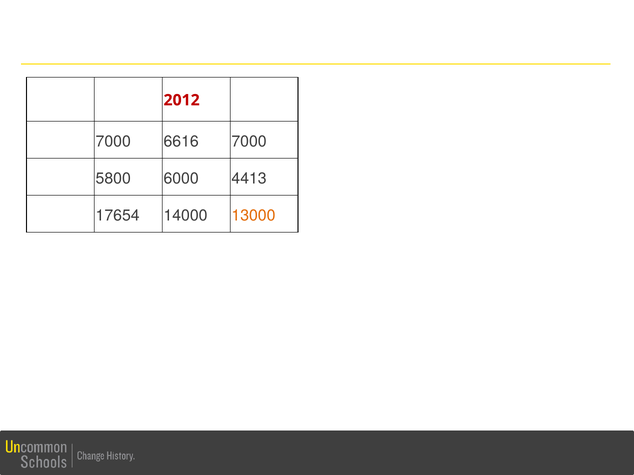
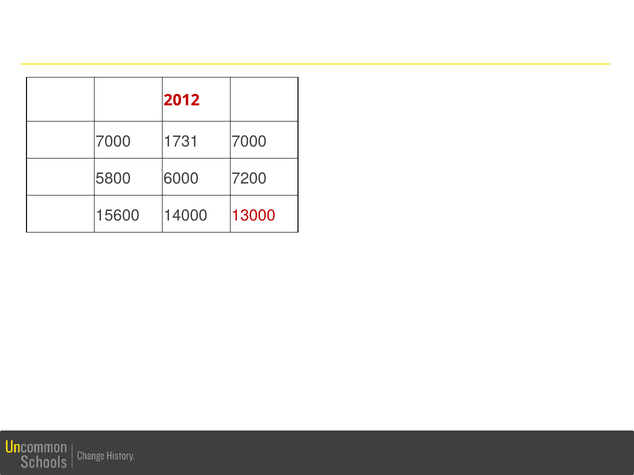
6616: 6616 -> 1731 (181, 141)
4413: 4413 -> 7200 (249, 179)
17654: 17654 -> 15600 (118, 216)
13000 colour: orange -> red (253, 216)
